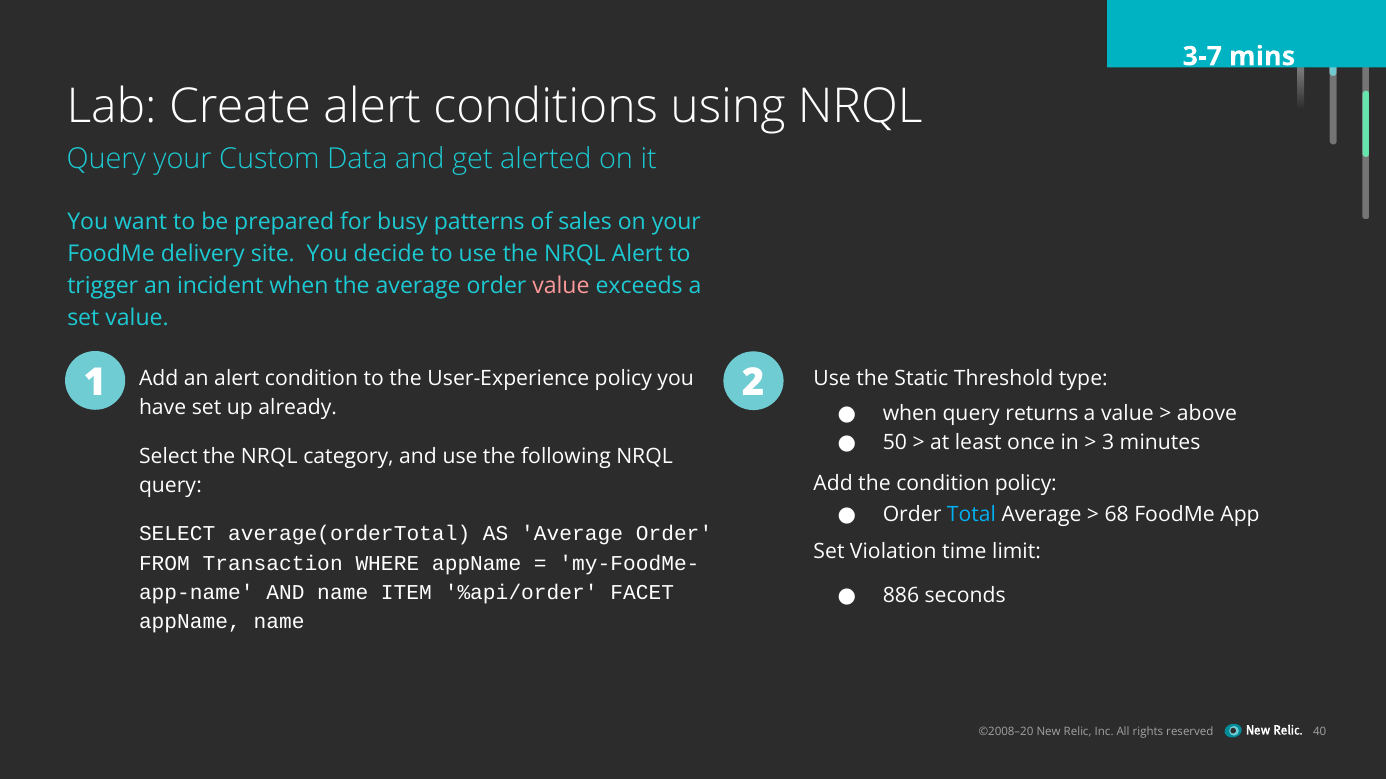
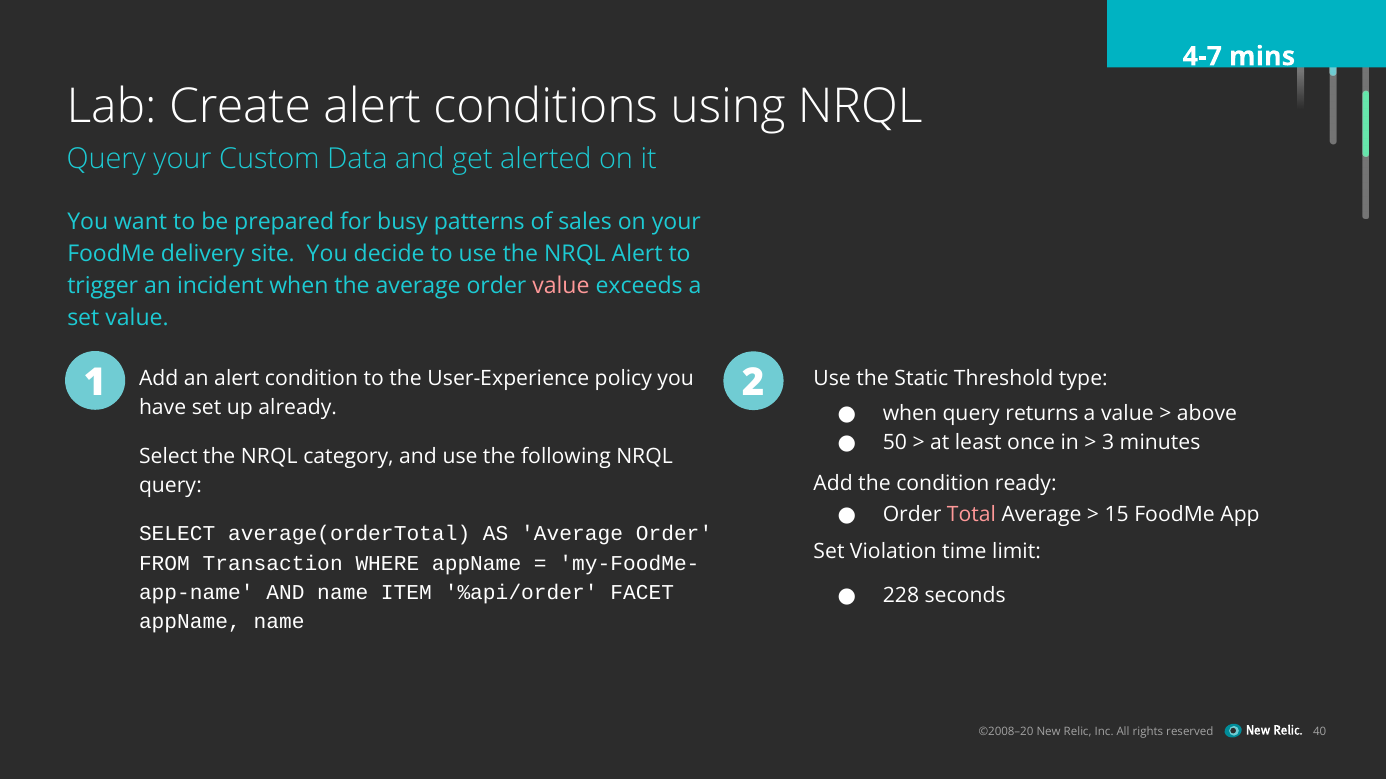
3-7: 3-7 -> 4-7 (1202, 56)
condition policy: policy -> ready (1026, 484)
Total colour: light blue -> pink (971, 515)
68: 68 -> 15 (1117, 515)
886: 886 -> 228 (901, 596)
